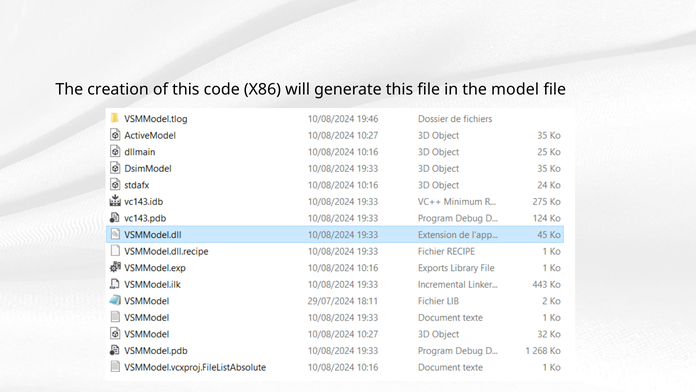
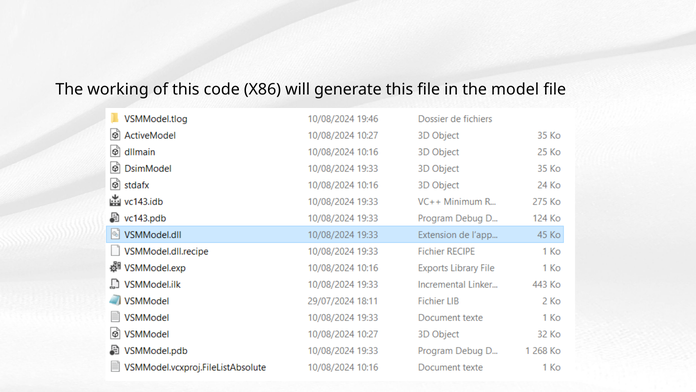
creation: creation -> working (118, 89)
